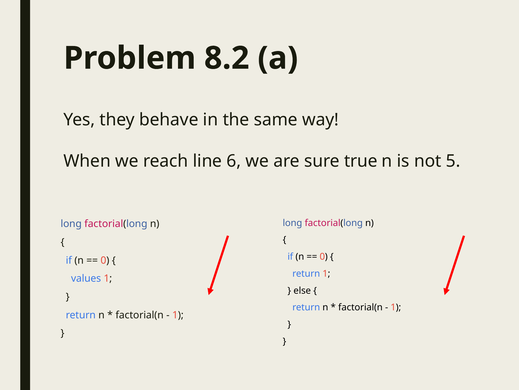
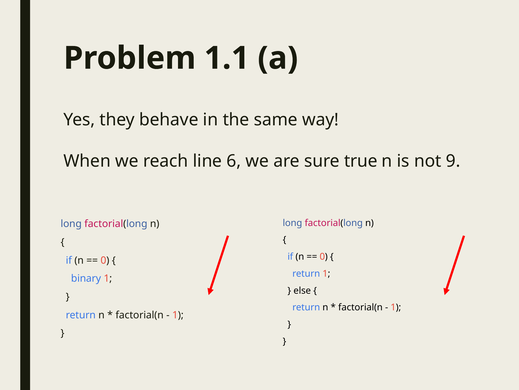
8.2: 8.2 -> 1.1 (227, 58)
5: 5 -> 9 (453, 161)
values: values -> binary (86, 278)
